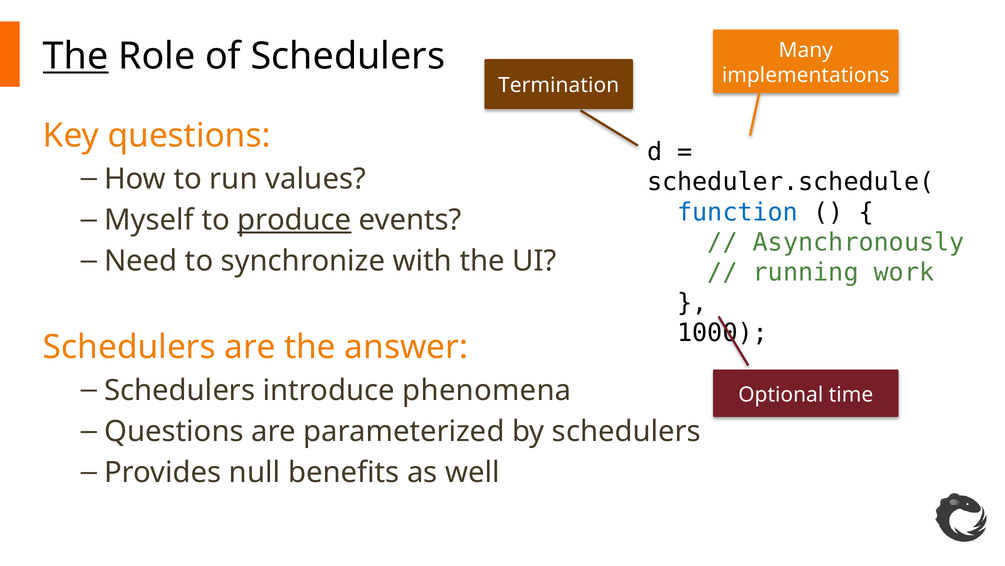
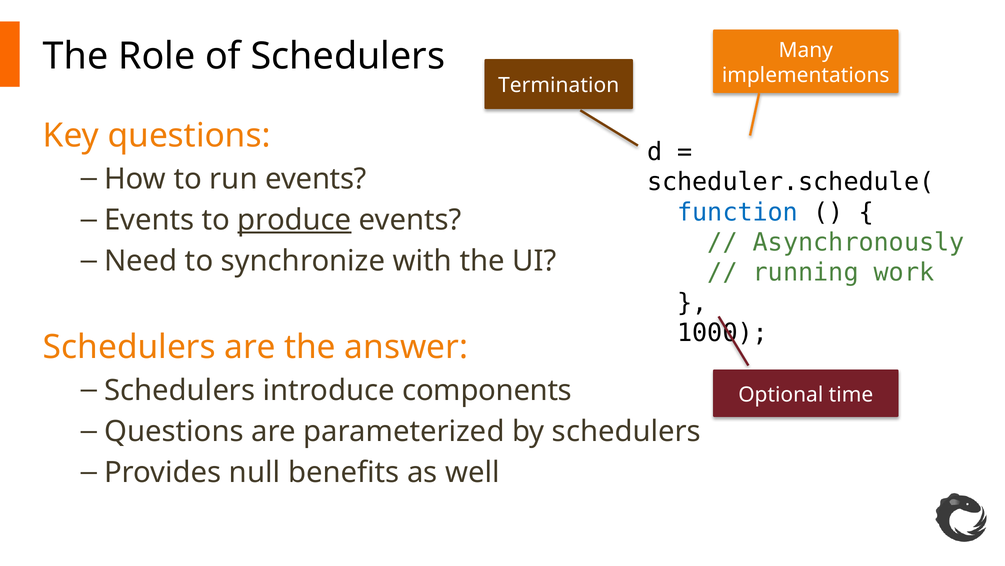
The underline: present -> none (76, 56)
run values: values -> events (316, 179)
Myself: Myself -> Events (149, 220)
phenomena: phenomena -> components (487, 390)
